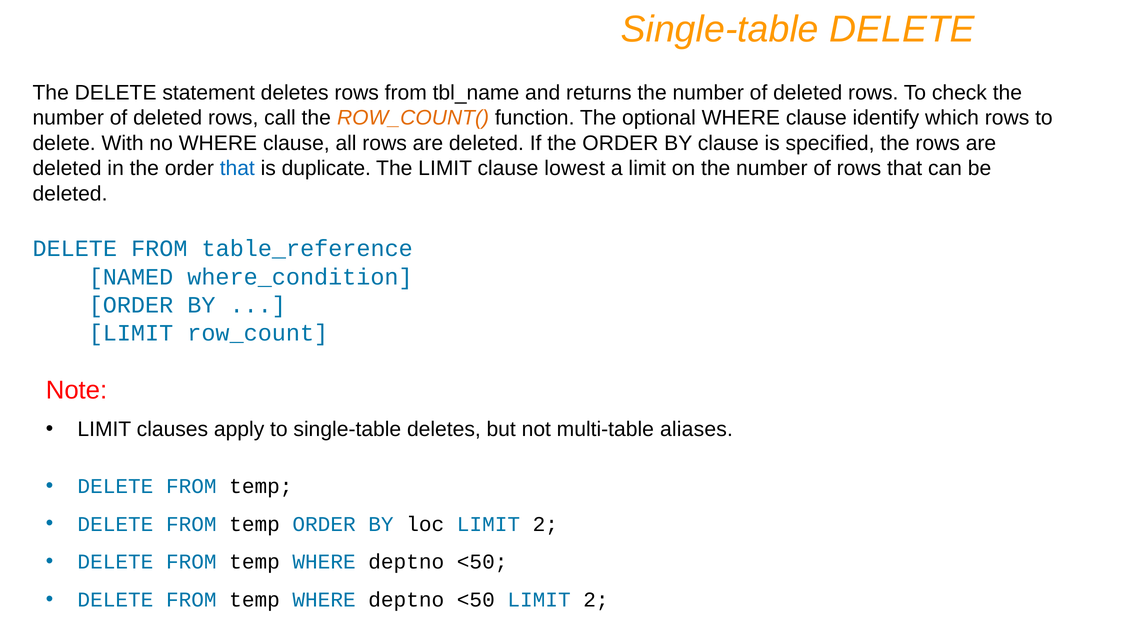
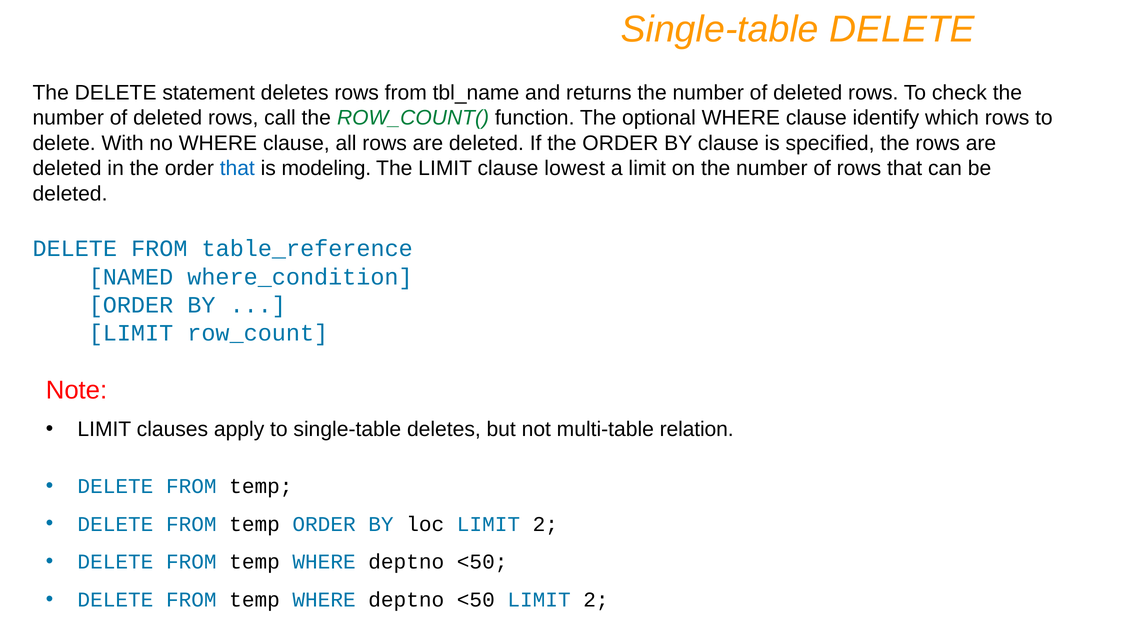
ROW_COUNT( colour: orange -> green (413, 118)
duplicate: duplicate -> modeling (326, 168)
aliases: aliases -> relation (697, 430)
